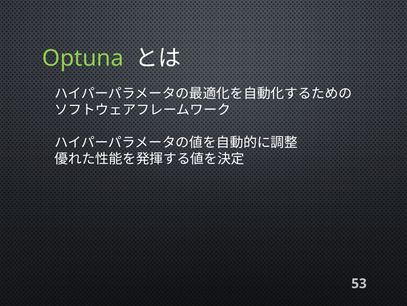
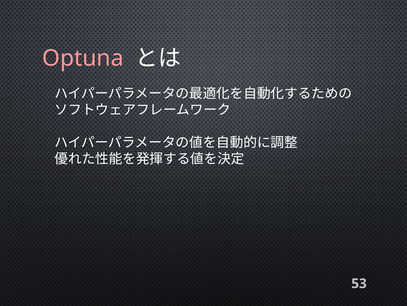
Optuna colour: light green -> pink (83, 58)
